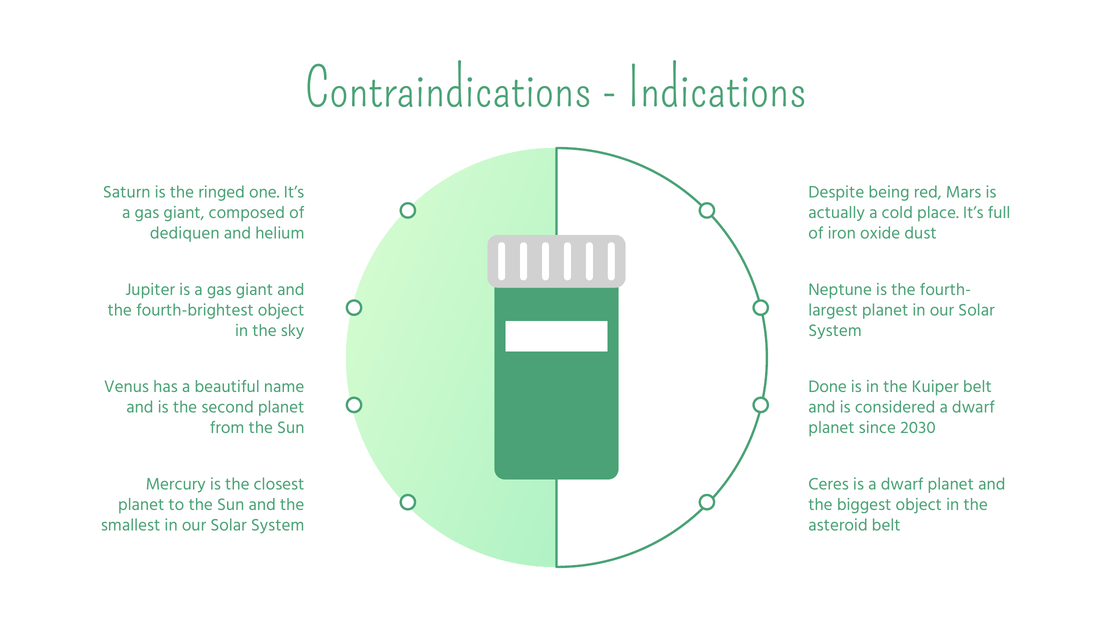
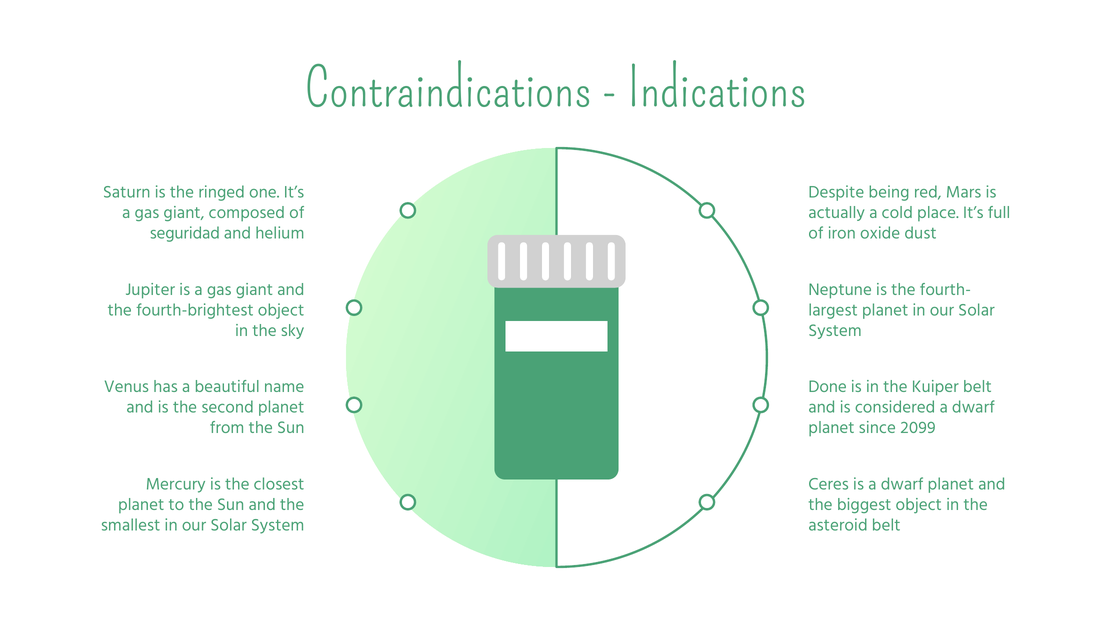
dediquen: dediquen -> seguridad (185, 233)
2030: 2030 -> 2099 (918, 428)
